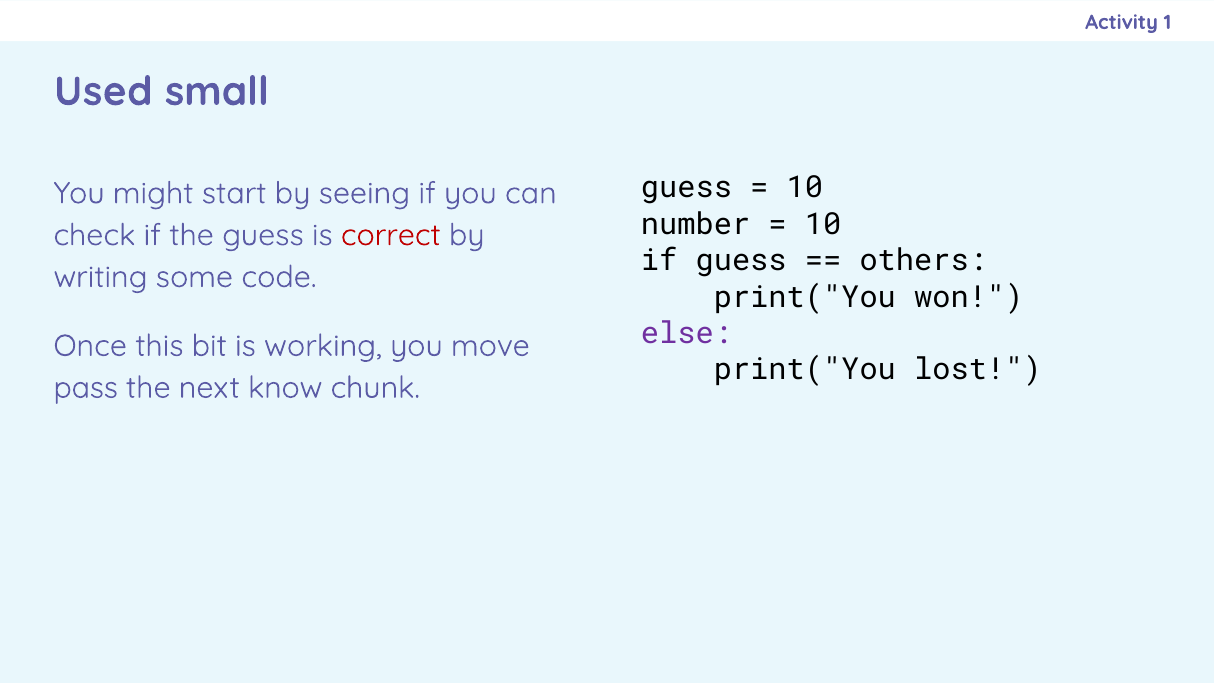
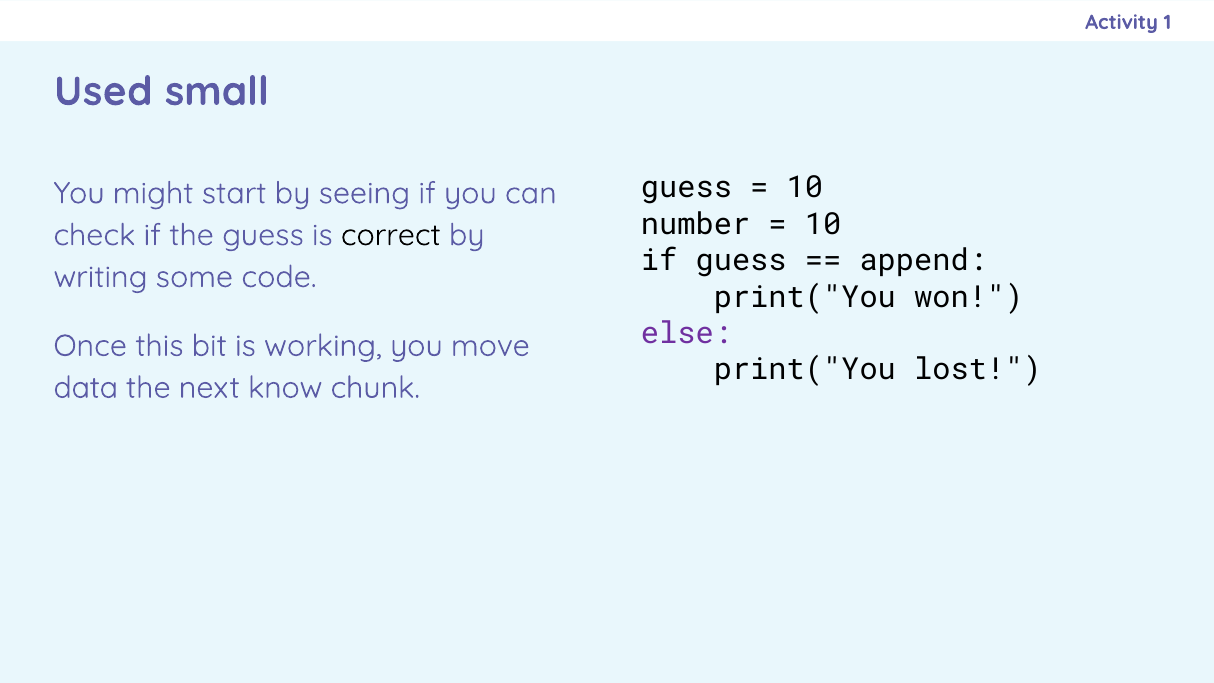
correct colour: red -> black (391, 235)
others: others -> append (923, 261)
pass: pass -> data (86, 388)
